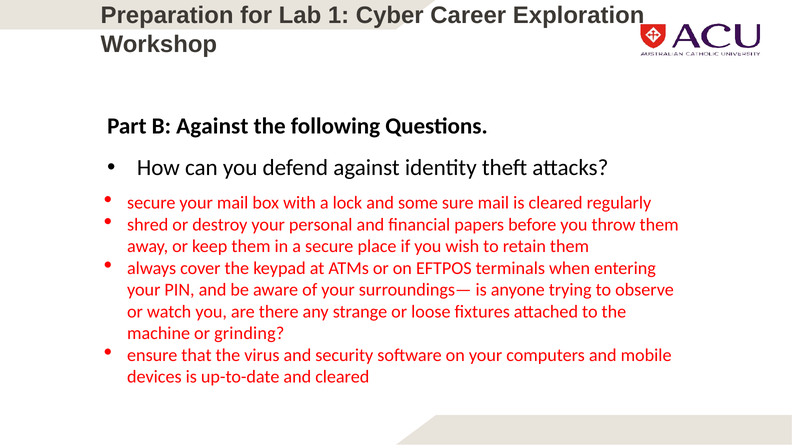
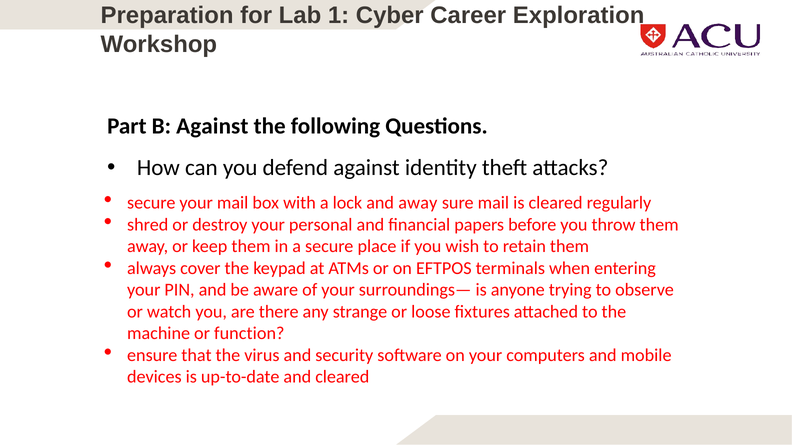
and some: some -> away (418, 203)
grinding: grinding -> function (249, 334)
